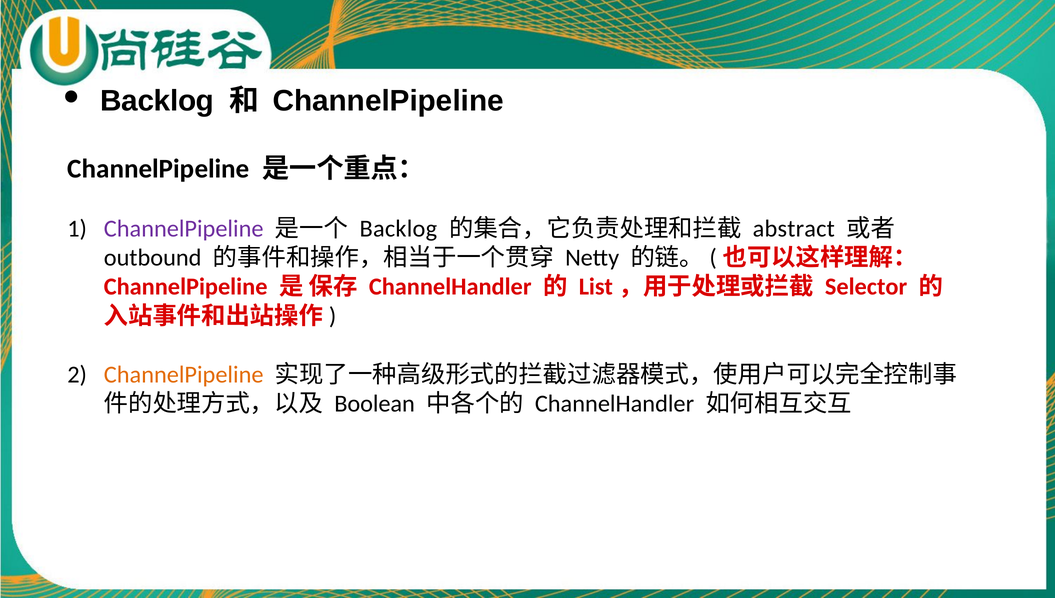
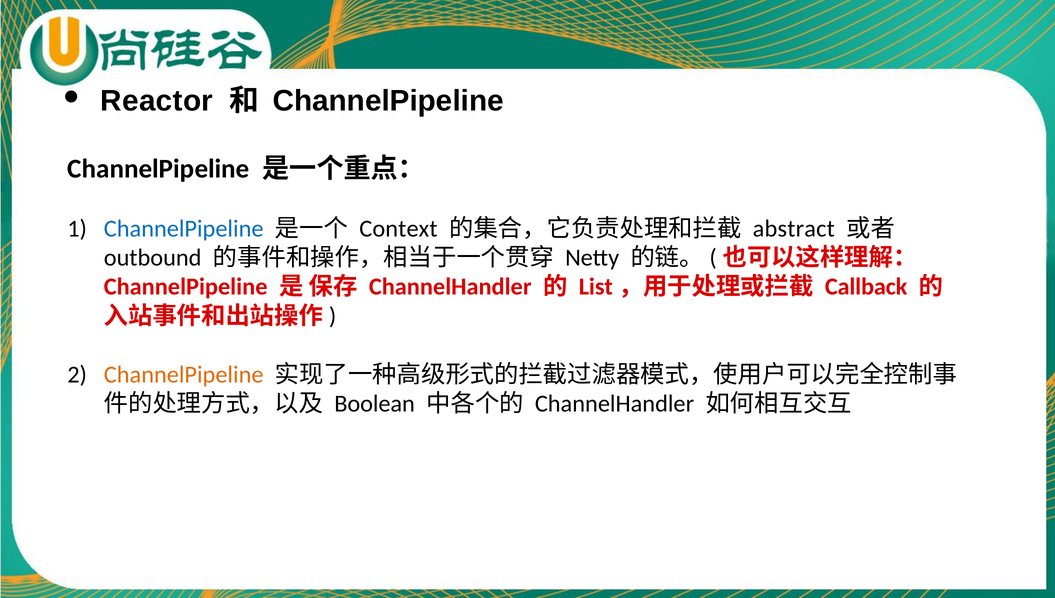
Backlog: Backlog -> Reactor (157, 101)
ChannelPipeline colour: purple -> blue (184, 229)
Backlog: Backlog -> Context (398, 229)
Selector: Selector -> Callback (866, 287)
